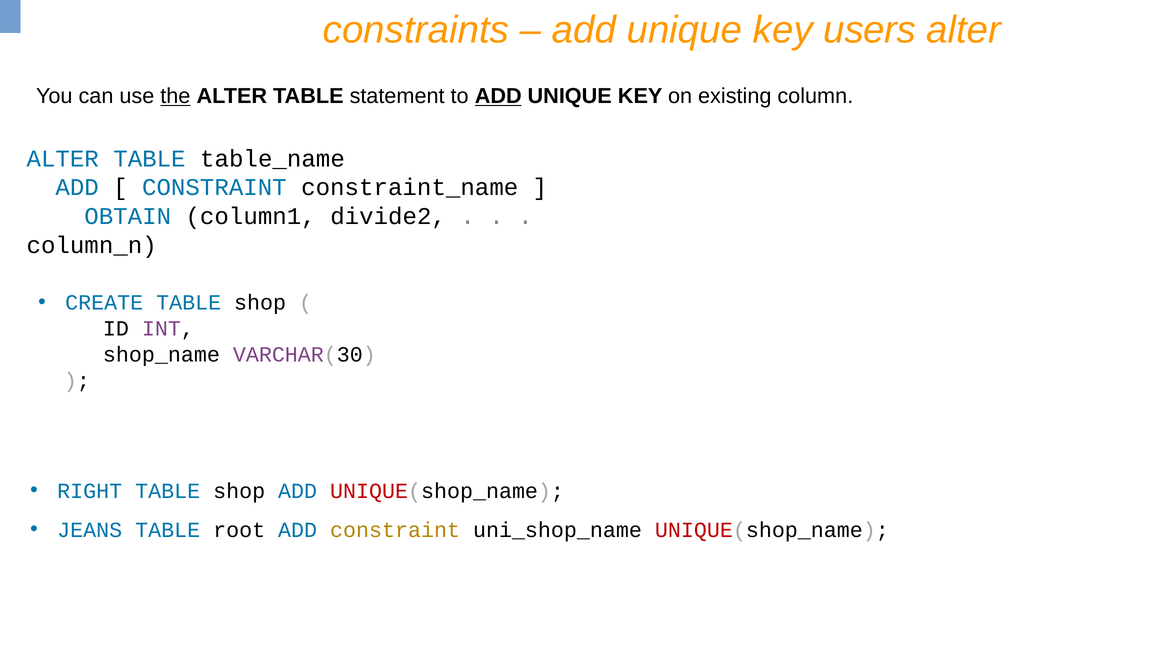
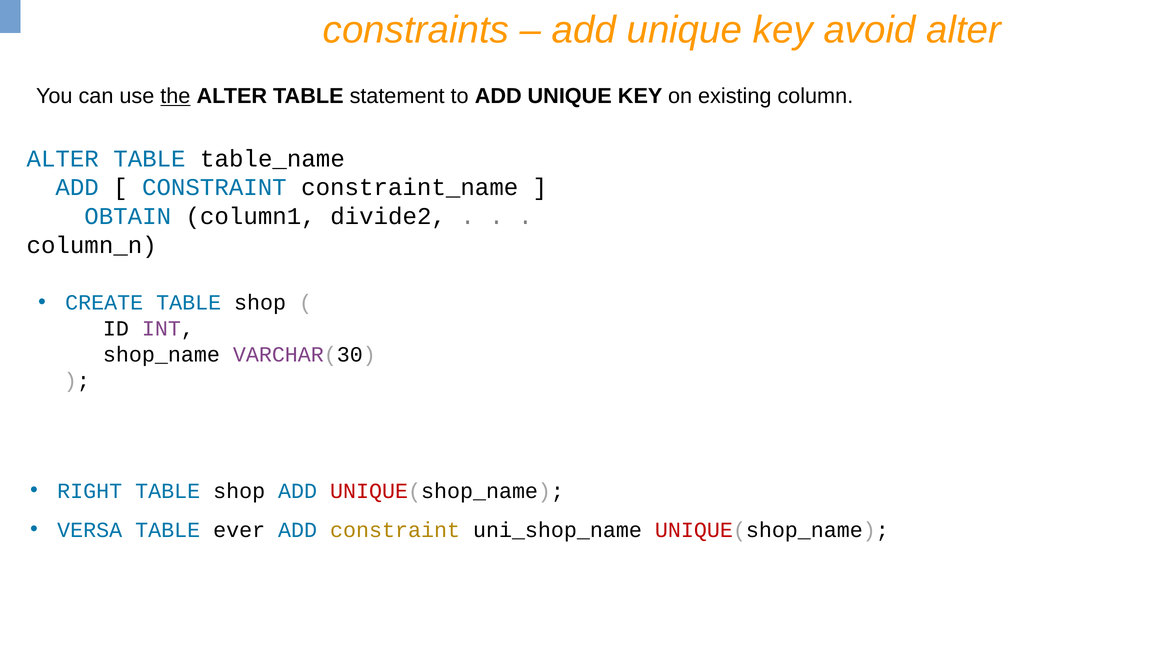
users: users -> avoid (870, 30)
ADD underline: present -> none (498, 96)
JEANS: JEANS -> VERSA (90, 530)
root: root -> ever (239, 530)
